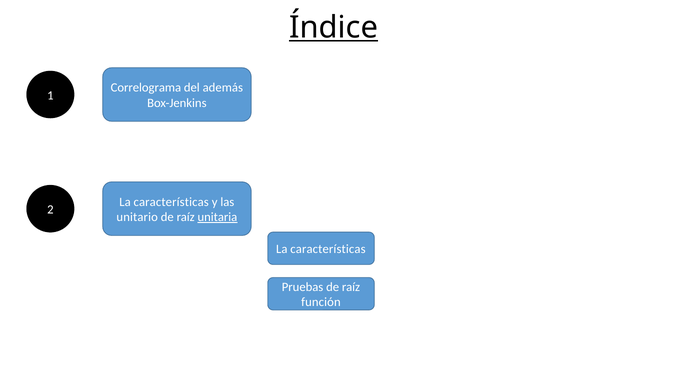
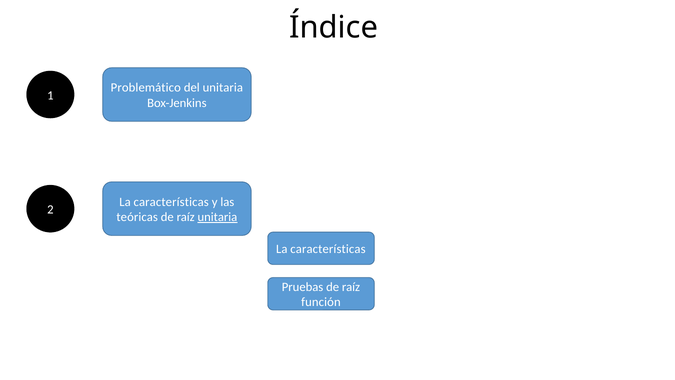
Índice underline: present -> none (334, 27)
Correlograma: Correlograma -> Problemático (146, 88)
del además: además -> unitaria (223, 88)
unitario: unitario -> teóricas (137, 217)
